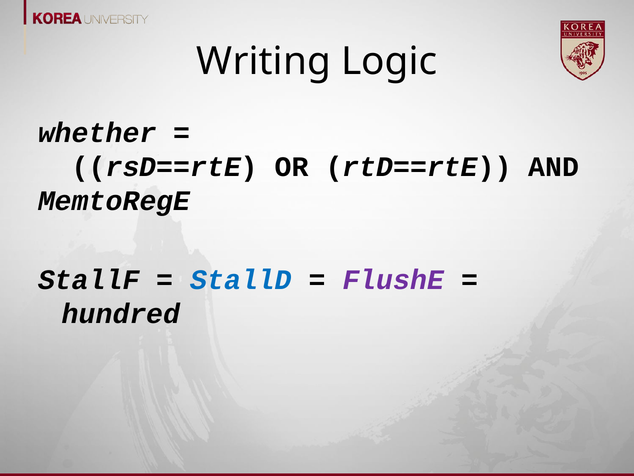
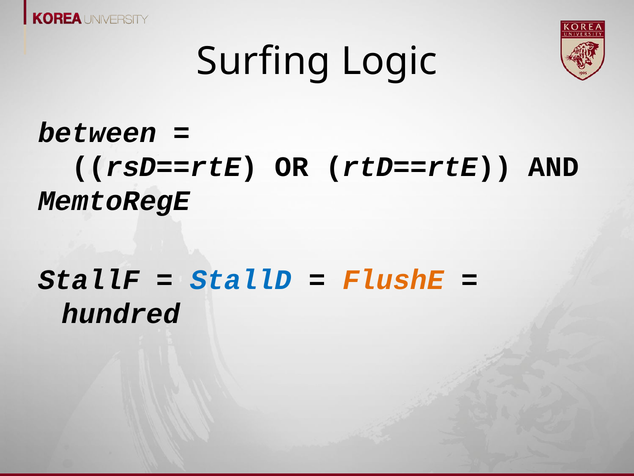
Writing: Writing -> Surfing (264, 61)
whether: whether -> between (97, 133)
FlushE colour: purple -> orange (393, 280)
